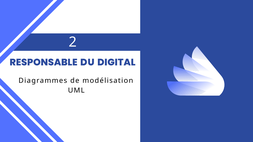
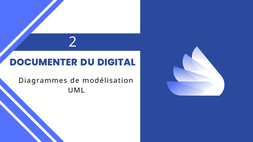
RESPONSABLE: RESPONSABLE -> DOCUMENTER (44, 62)
